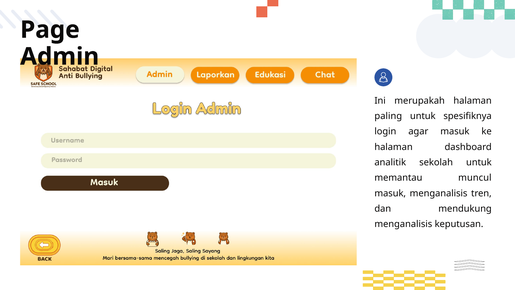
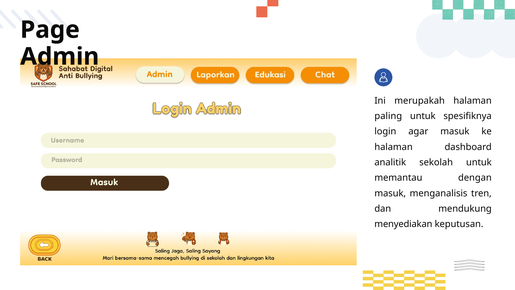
muncul: muncul -> dengan (475, 178)
menganalisis: menganalisis -> menyediakan (403, 224)
